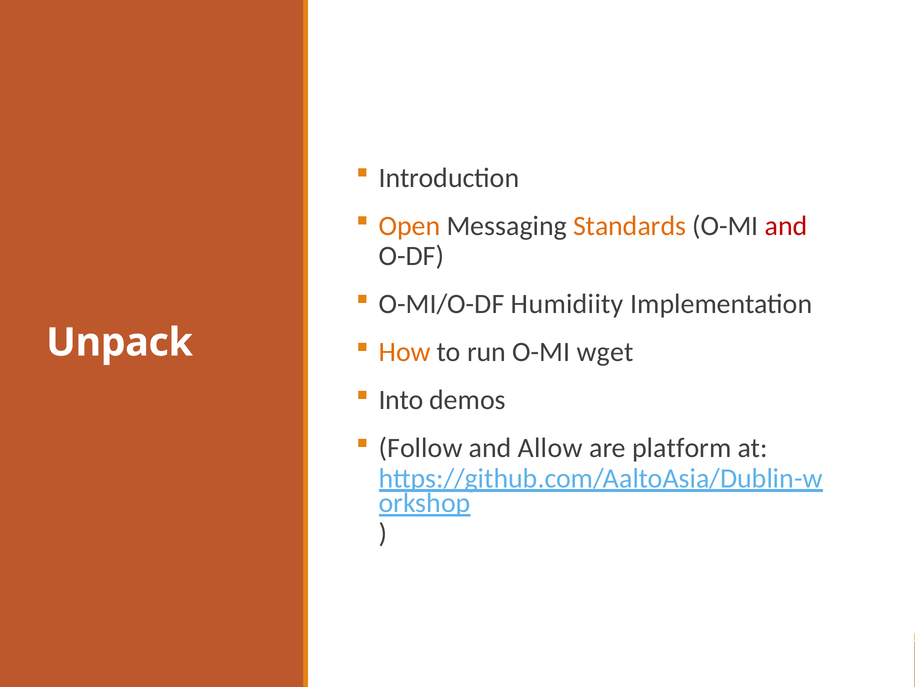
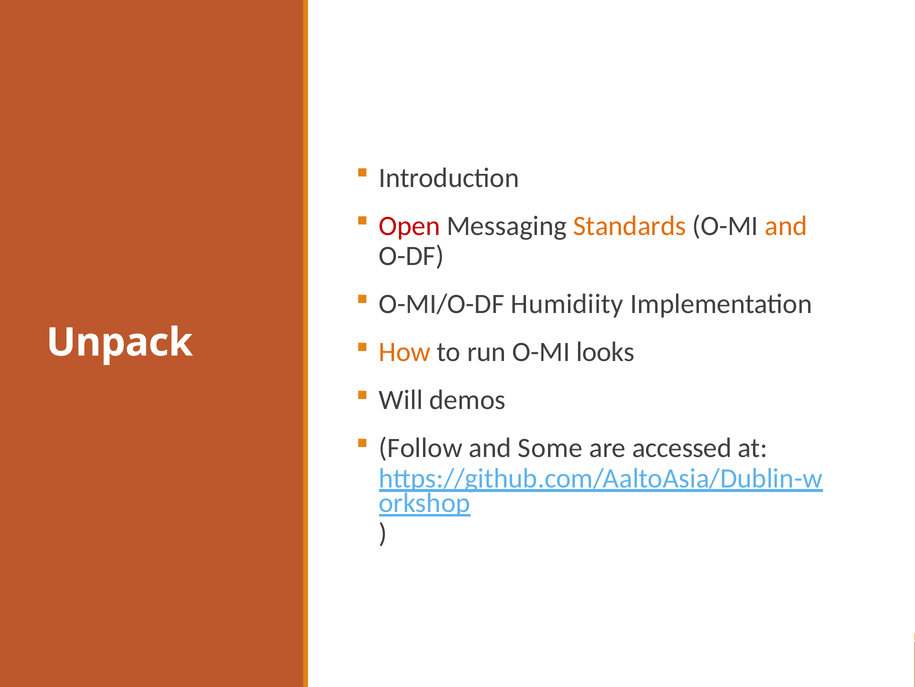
Open colour: orange -> red (410, 226)
and colour: red -> orange (786, 226)
wget: wget -> looks (605, 352)
Into: Into -> Will (401, 400)
Allow: Allow -> Some (550, 447)
platform: platform -> accessed (682, 447)
